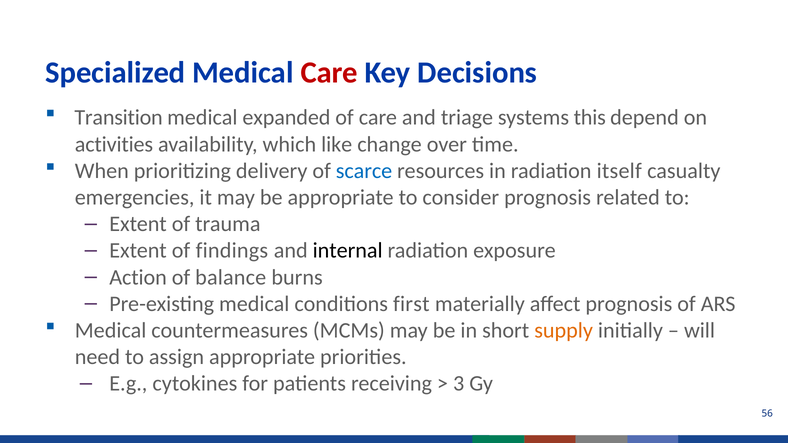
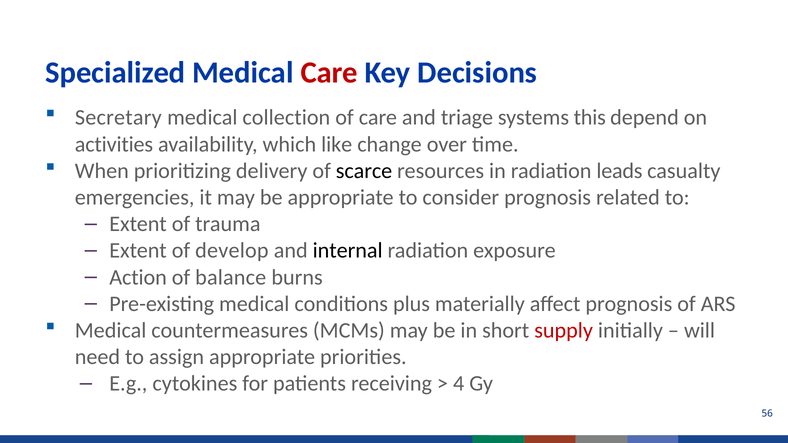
Transition: Transition -> Secretary (118, 118)
expanded: expanded -> collection (286, 118)
scarce colour: blue -> black (364, 171)
itself: itself -> leads (619, 171)
findings: findings -> develop (232, 251)
first: first -> plus (411, 304)
supply colour: orange -> red (564, 331)
3: 3 -> 4 (459, 384)
